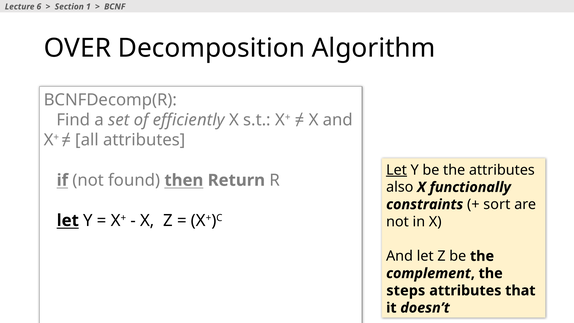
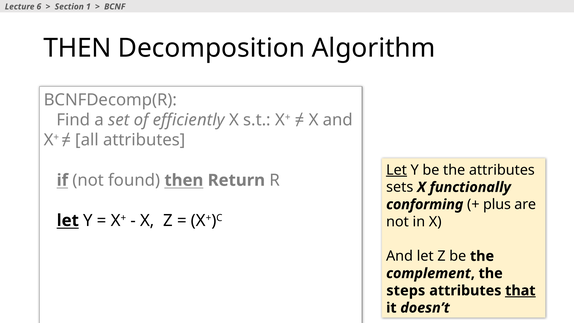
OVER: OVER -> THEN (78, 48)
also: also -> sets (400, 187)
constraints: constraints -> conforming (425, 204)
sort: sort -> plus (497, 204)
that underline: none -> present (520, 290)
